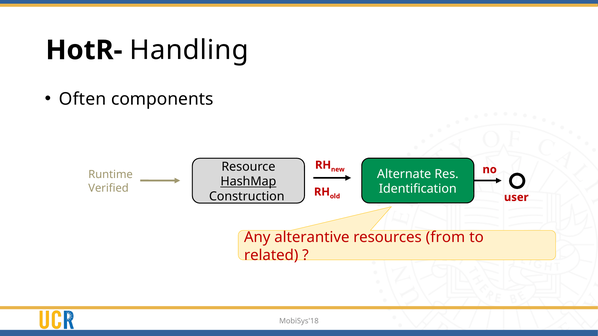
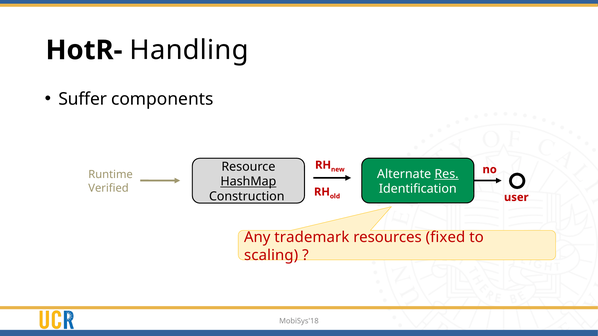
Often: Often -> Suffer (83, 99)
Res underline: none -> present (447, 174)
alterantive: alterantive -> trademark (312, 237)
from: from -> fixed (445, 237)
related: related -> scaling (271, 255)
